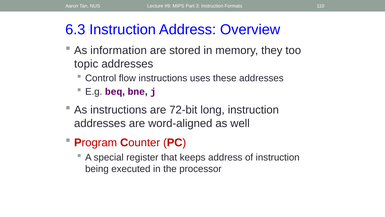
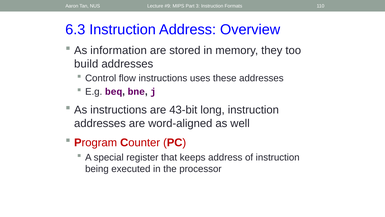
topic: topic -> build (86, 64)
72-bit: 72-bit -> 43-bit (183, 110)
